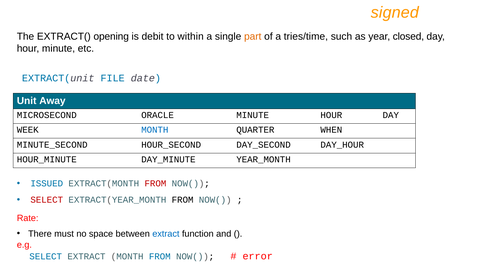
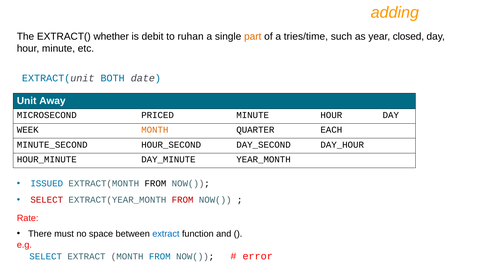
signed: signed -> adding (395, 13)
opening: opening -> whether (111, 36)
within: within -> ruhan (191, 36)
FILE: FILE -> BOTH (113, 78)
ORACLE: ORACLE -> PRICED (158, 115)
MONTH colour: blue -> orange (155, 130)
WHEN: WHEN -> EACH (331, 130)
FROM colour: red -> black (155, 183)
FROM colour: black -> red (183, 200)
